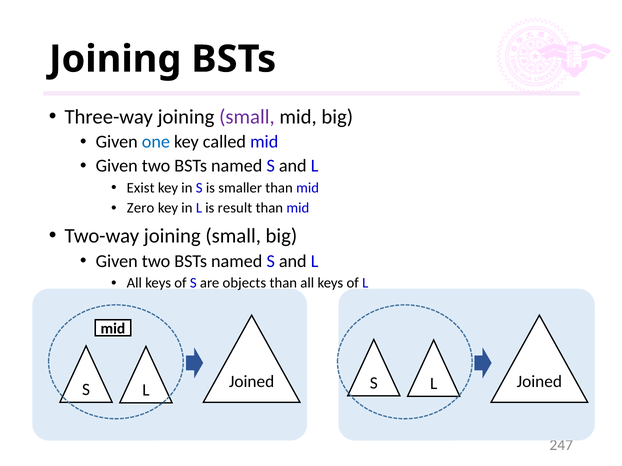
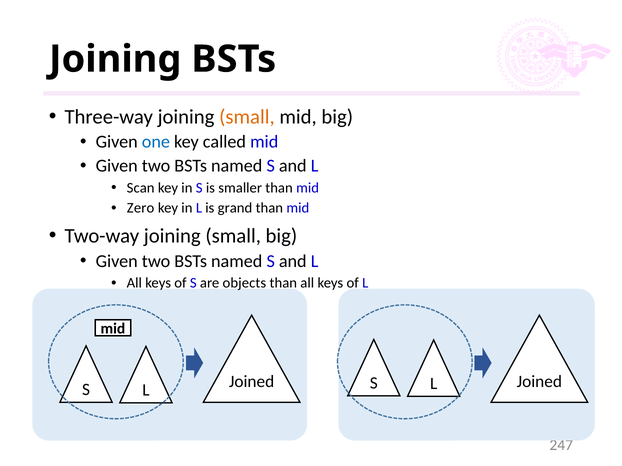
small colour: purple -> orange (247, 117)
Exist: Exist -> Scan (141, 188)
result: result -> grand (235, 208)
